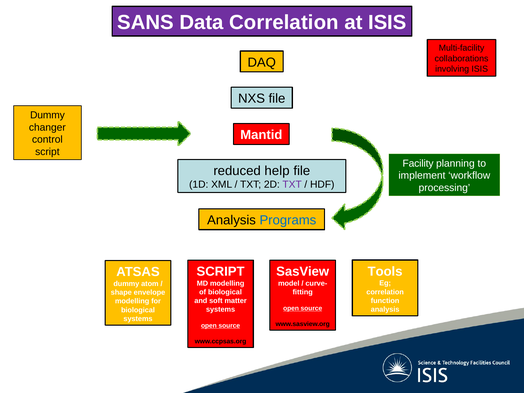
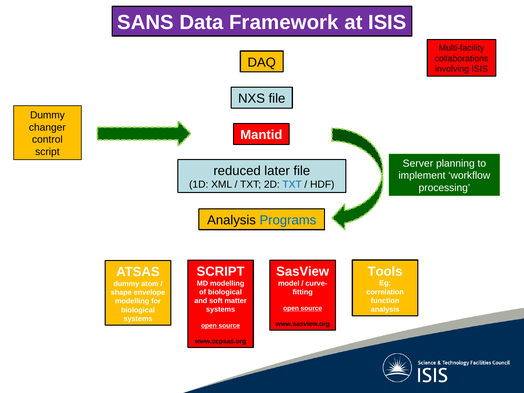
Data Correlation: Correlation -> Framework (284, 23)
Facility: Facility -> Server (418, 163)
help: help -> later (277, 171)
TXT colour: purple -> blue (292, 185)
